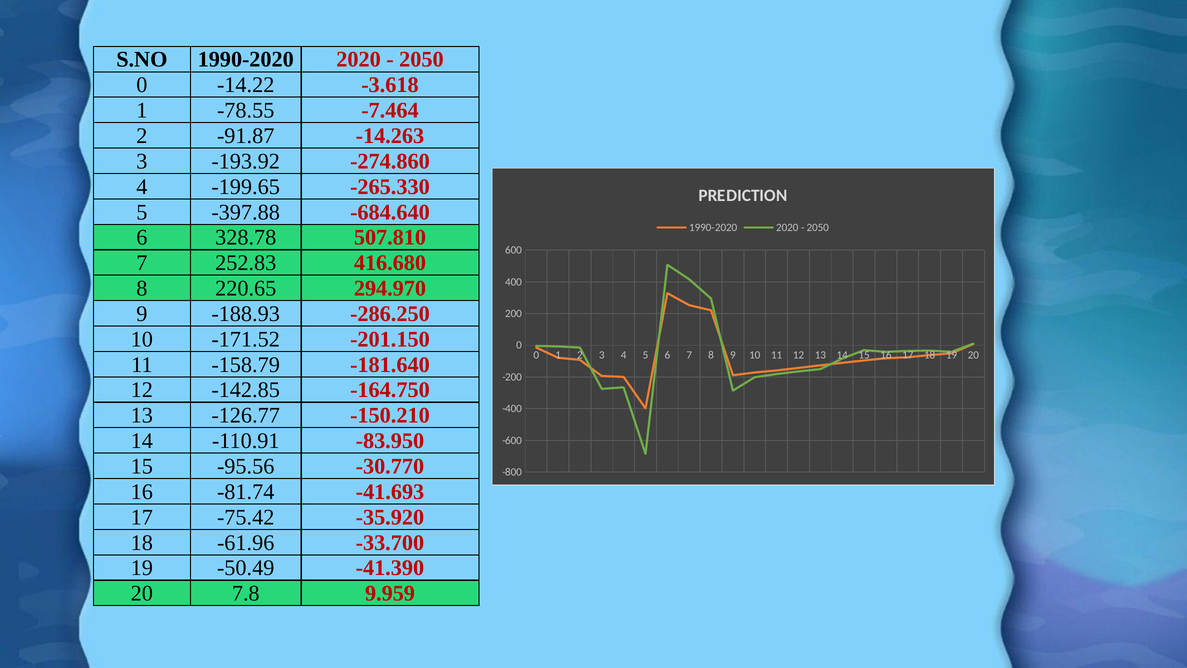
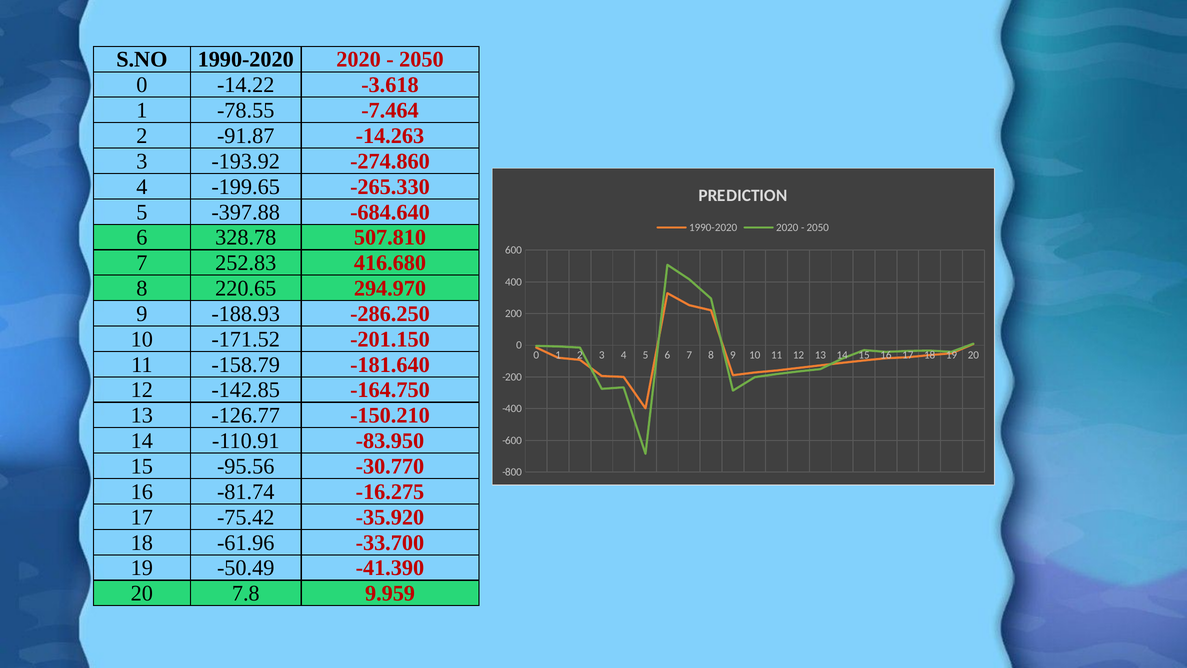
-41.693: -41.693 -> -16.275 (390, 492)
